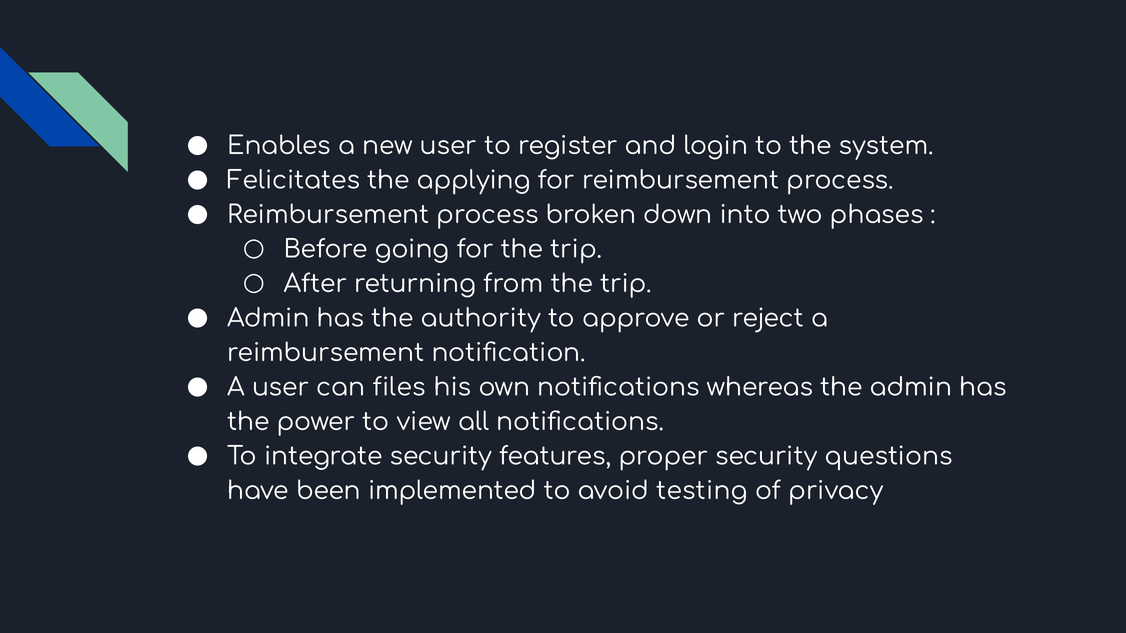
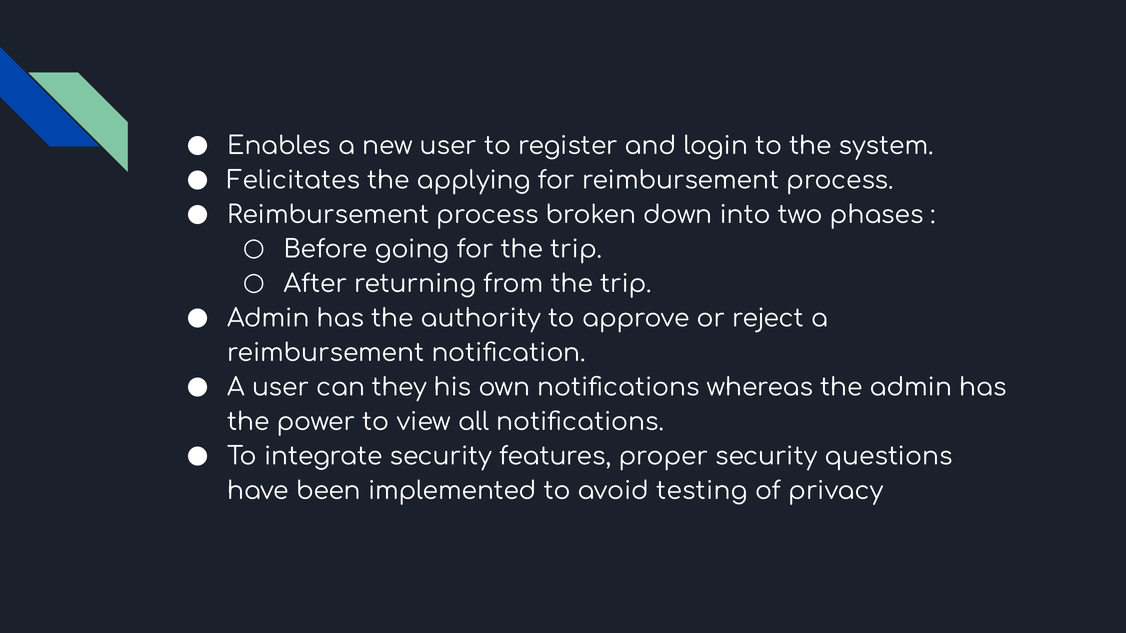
files: files -> they (399, 388)
